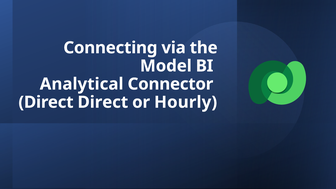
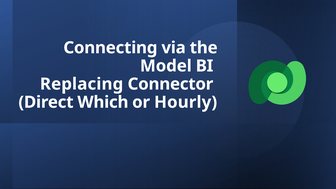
Analytical: Analytical -> Replacing (82, 84)
Direct Direct: Direct -> Which (103, 102)
